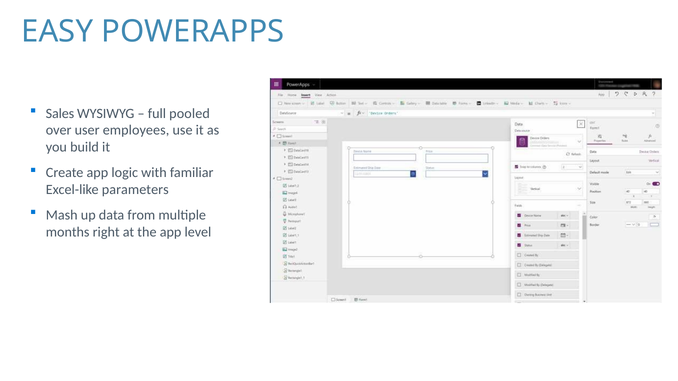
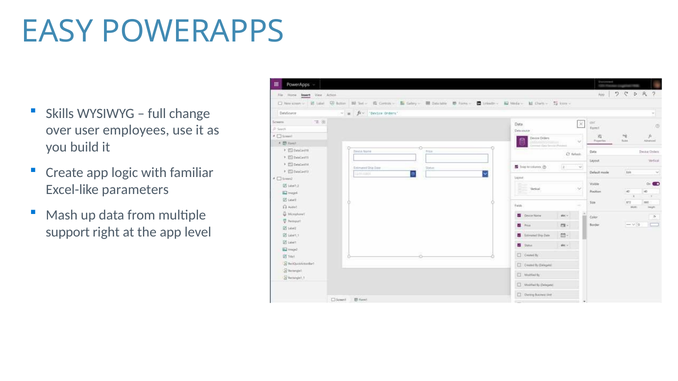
Sales: Sales -> Skills (60, 113)
pooled: pooled -> change (190, 113)
months: months -> support (68, 232)
